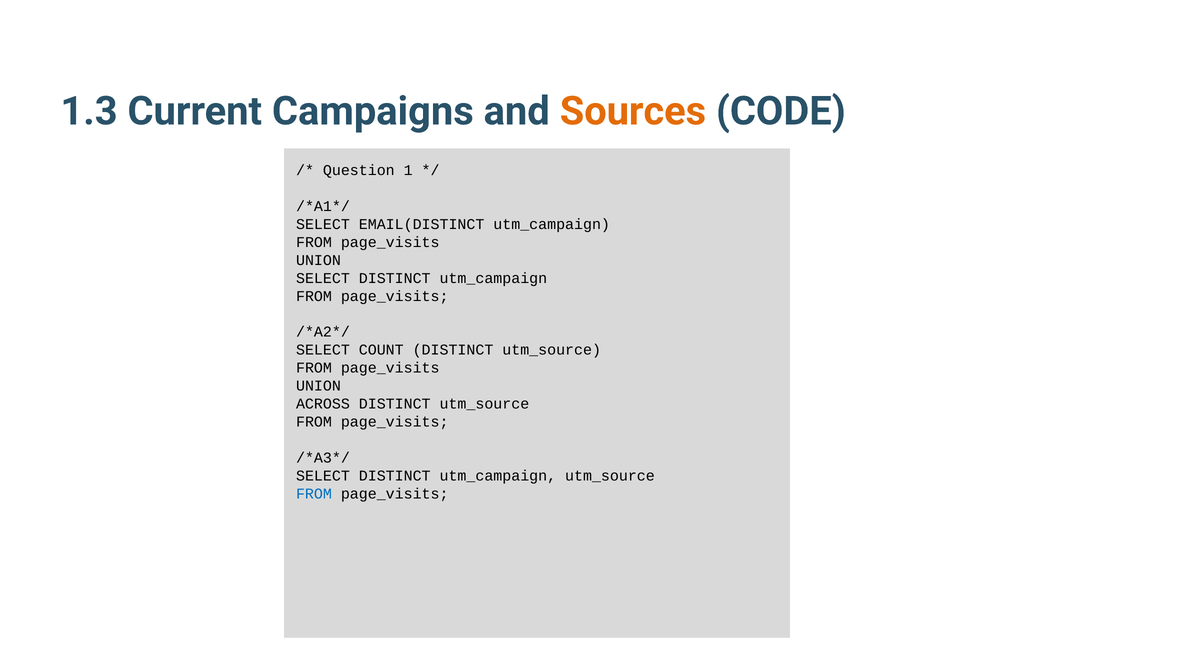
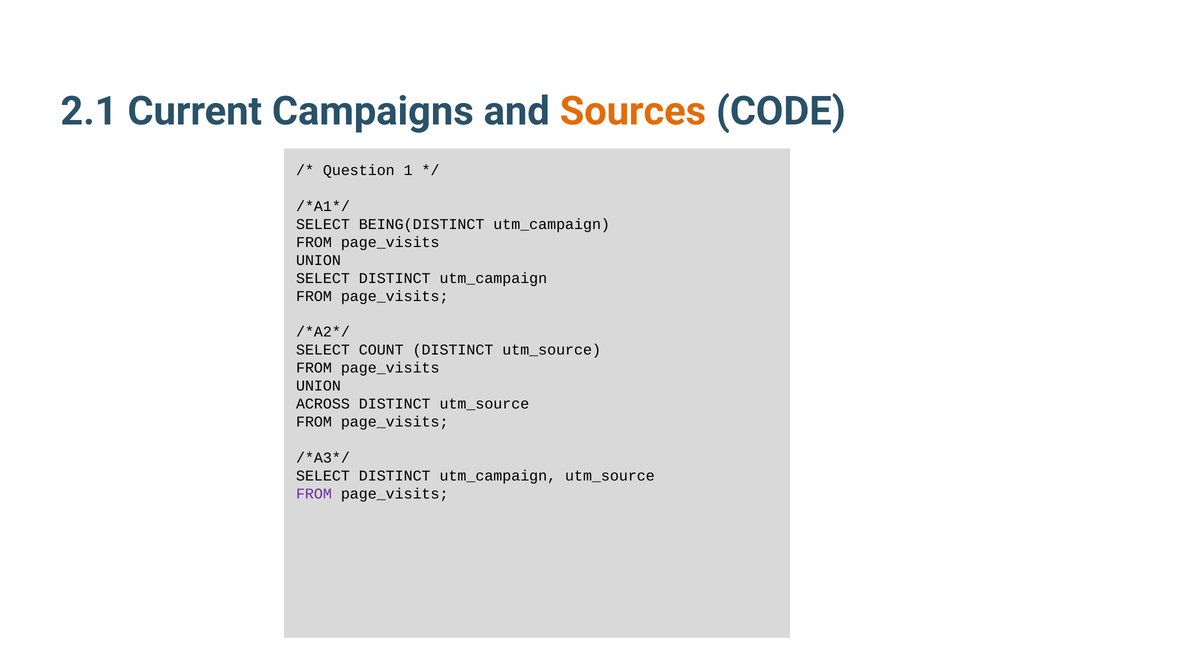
1.3: 1.3 -> 2.1 (89, 111)
EMAIL(DISTINCT: EMAIL(DISTINCT -> BEING(DISTINCT (422, 224)
FROM colour: blue -> purple (314, 494)
